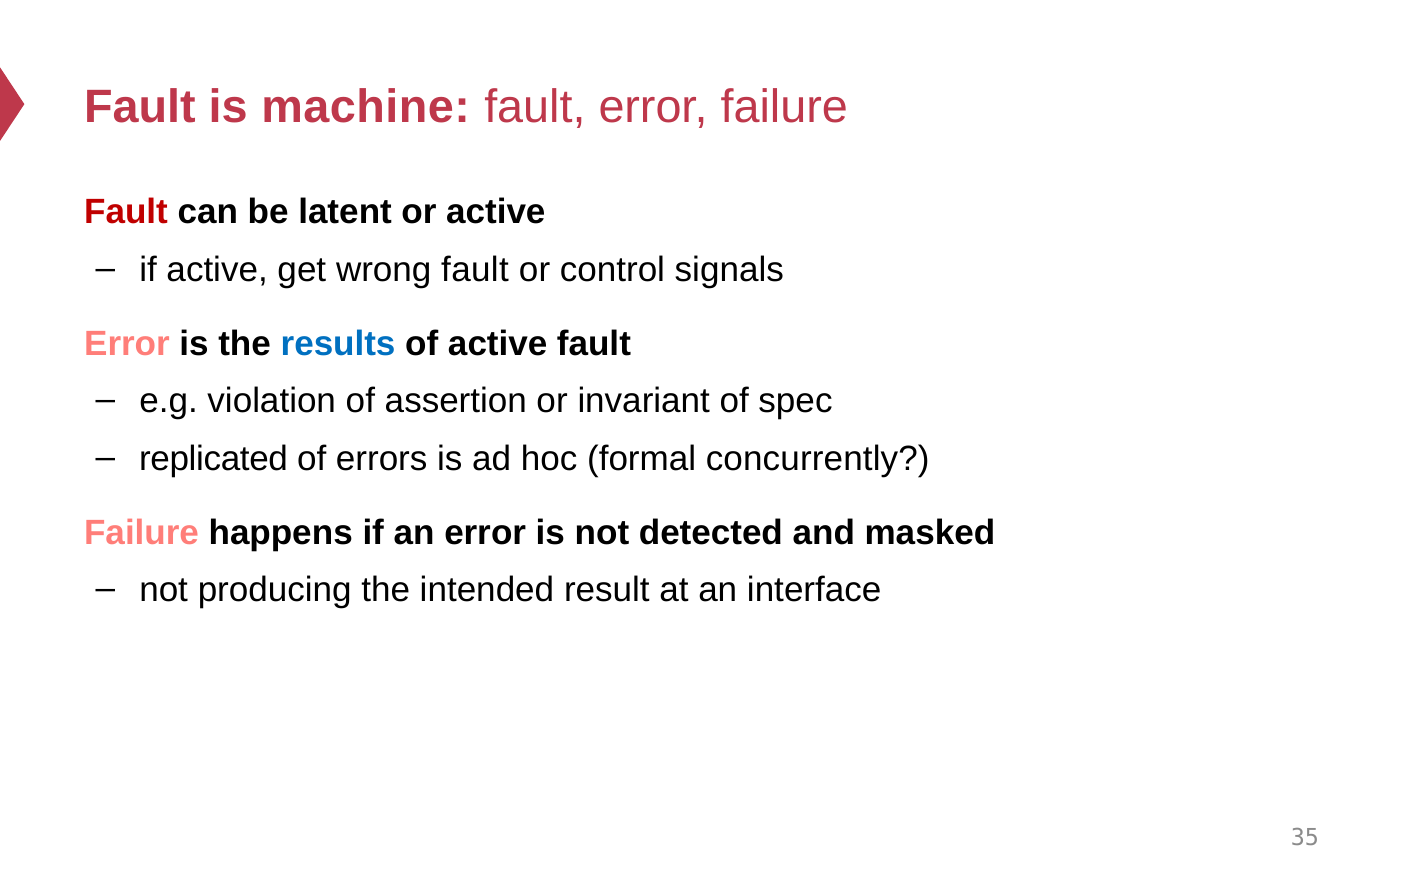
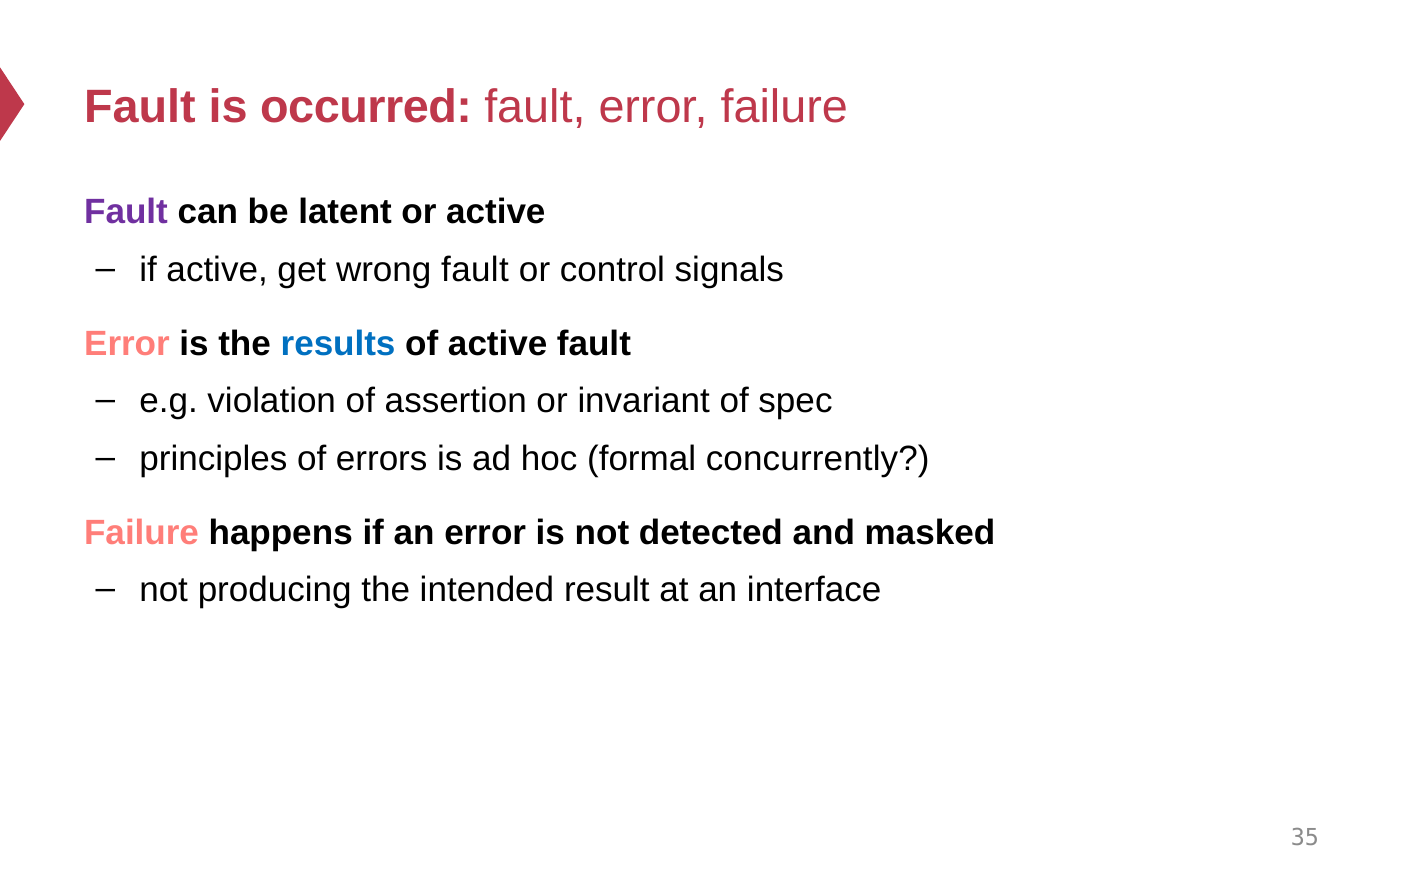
machine: machine -> occurred (366, 107)
Fault colour: red -> purple (126, 212)
replicated: replicated -> principles (213, 459)
